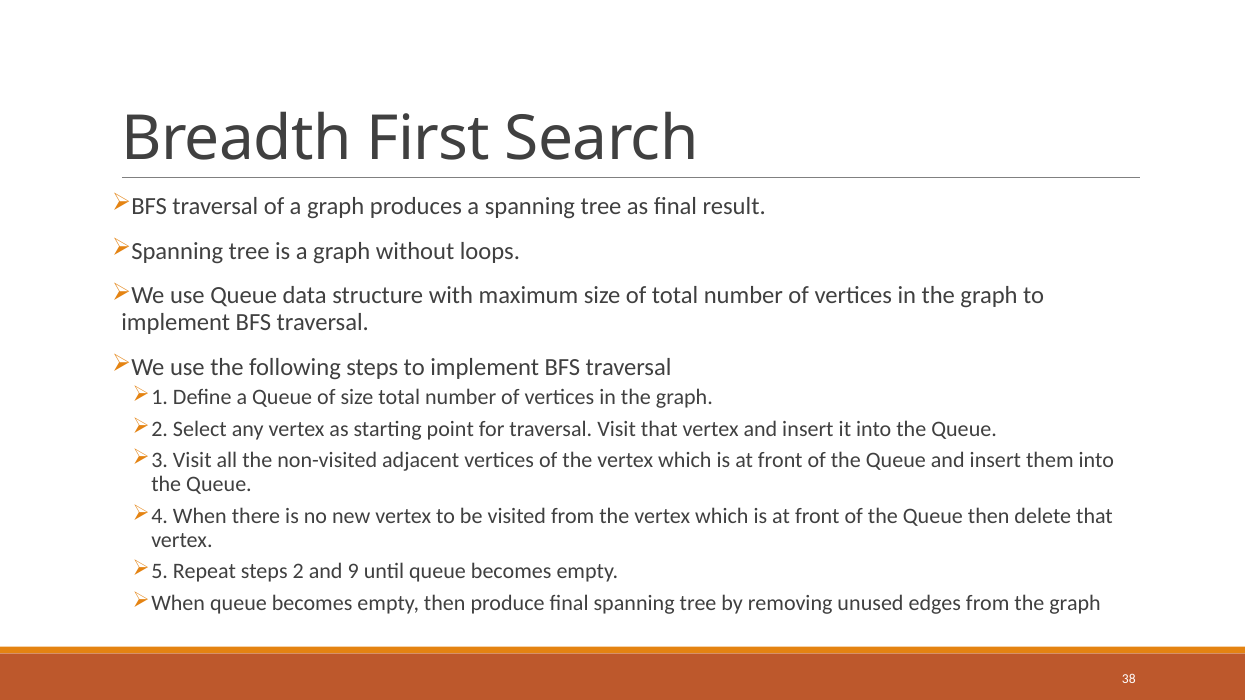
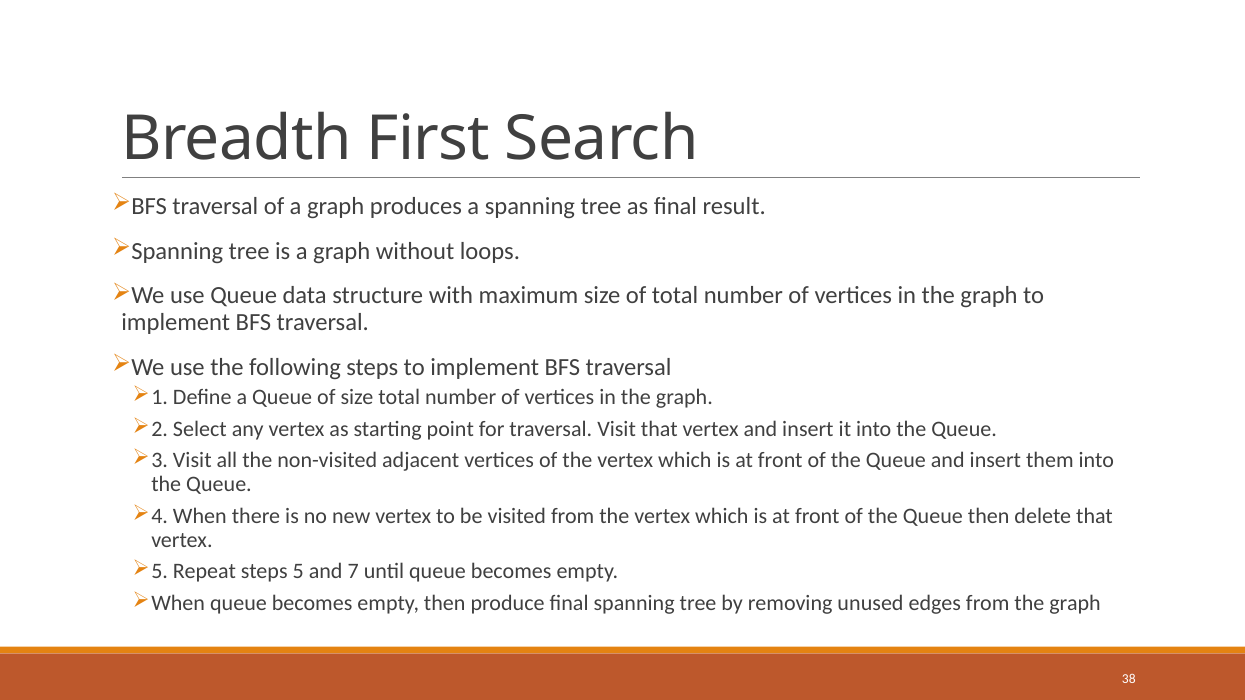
2: 2 -> 5 (298, 572)
9: 9 -> 7 (353, 572)
